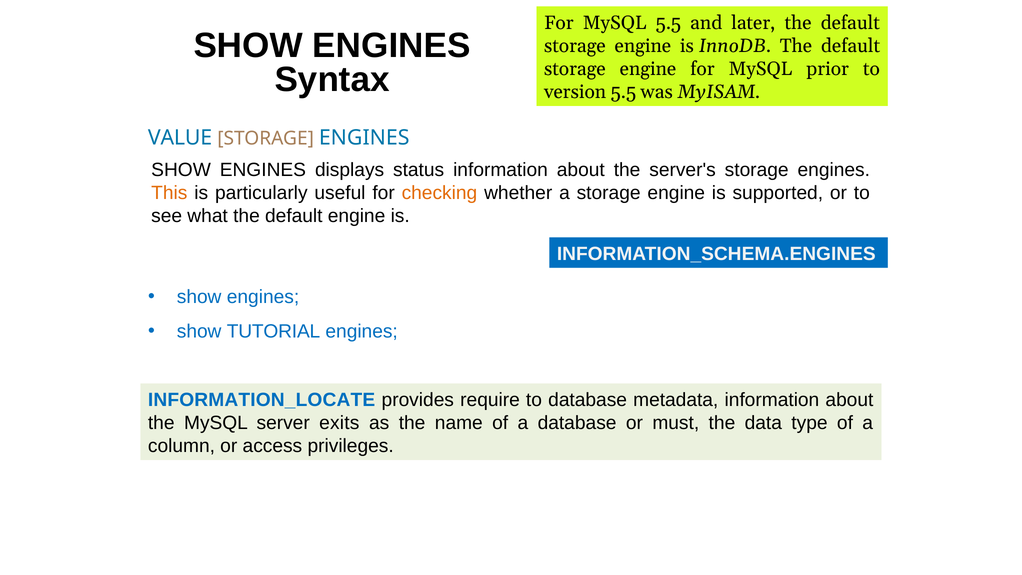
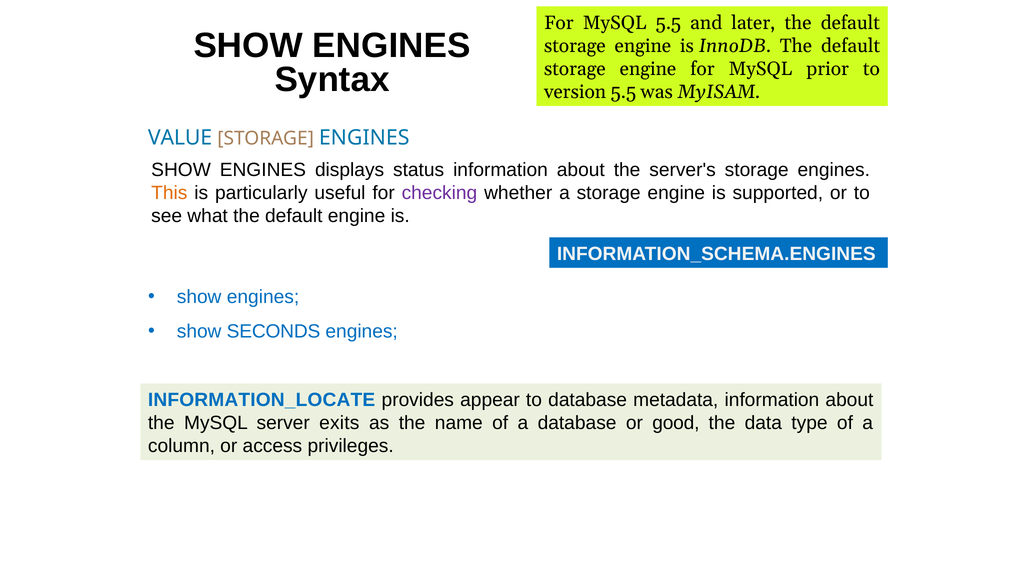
checking colour: orange -> purple (439, 193)
TUTORIAL: TUTORIAL -> SECONDS (274, 331)
require: require -> appear (490, 400)
must: must -> good (676, 423)
